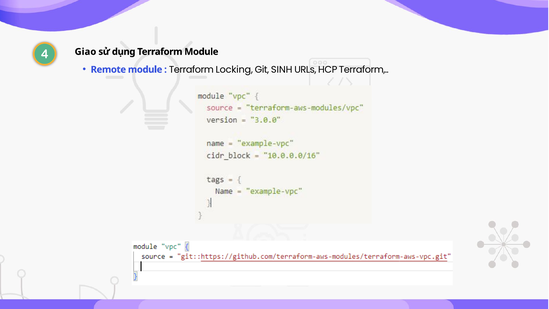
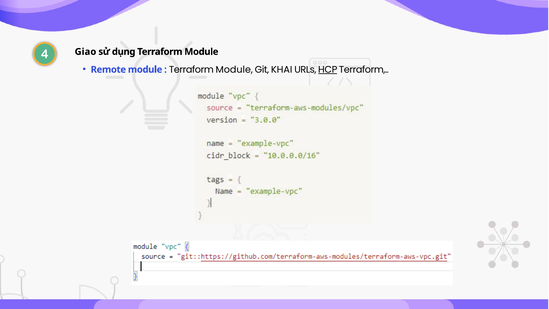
Locking: Locking -> Module (234, 70)
SINH: SINH -> KHAI (282, 70)
HCP underline: none -> present (328, 70)
